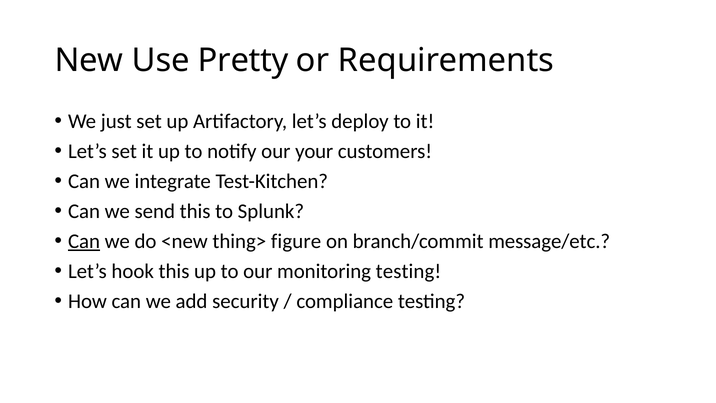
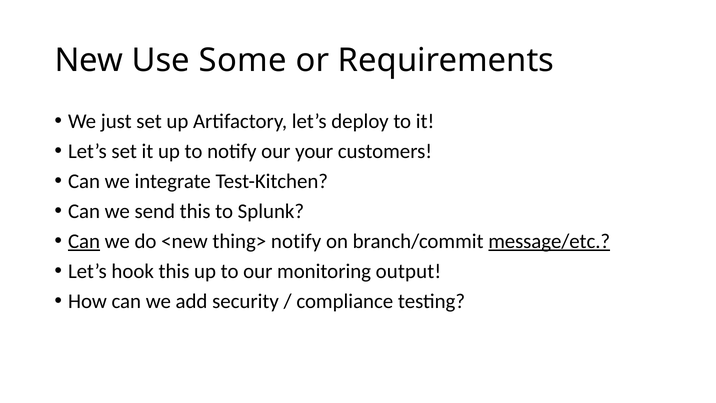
Pretty: Pretty -> Some (243, 60)
thing> figure: figure -> notify (296, 241)
message/etc underline: none -> present (549, 241)
monitoring testing: testing -> output (408, 271)
